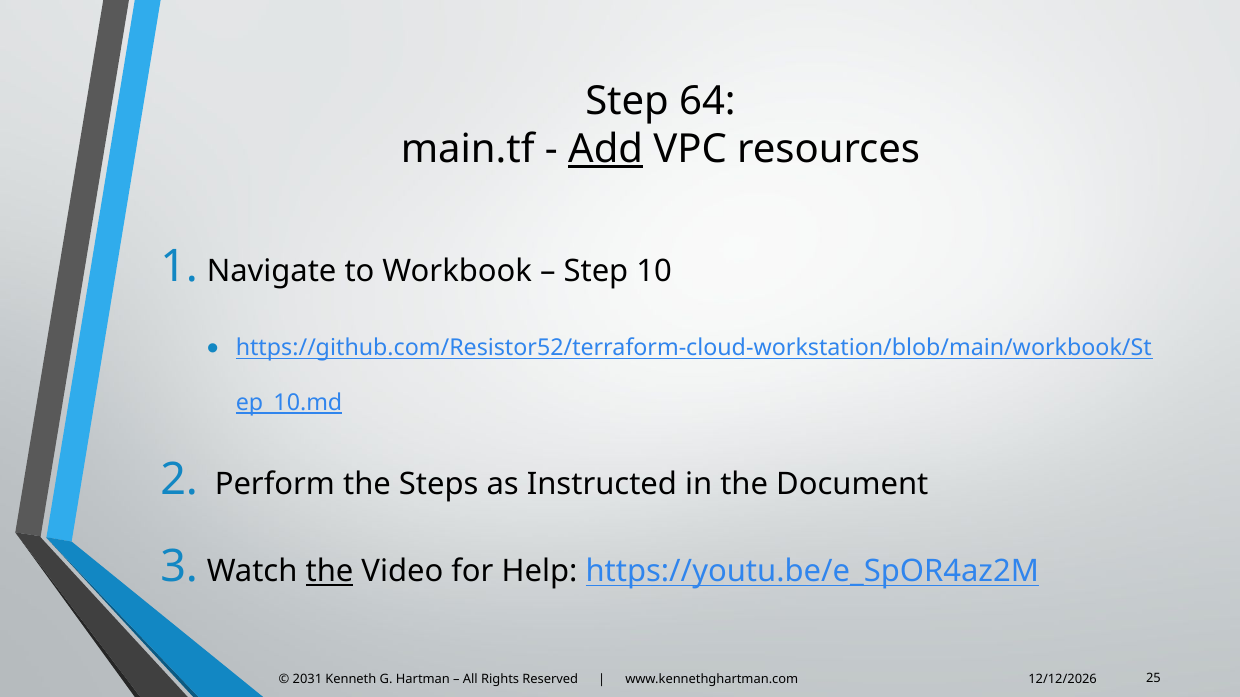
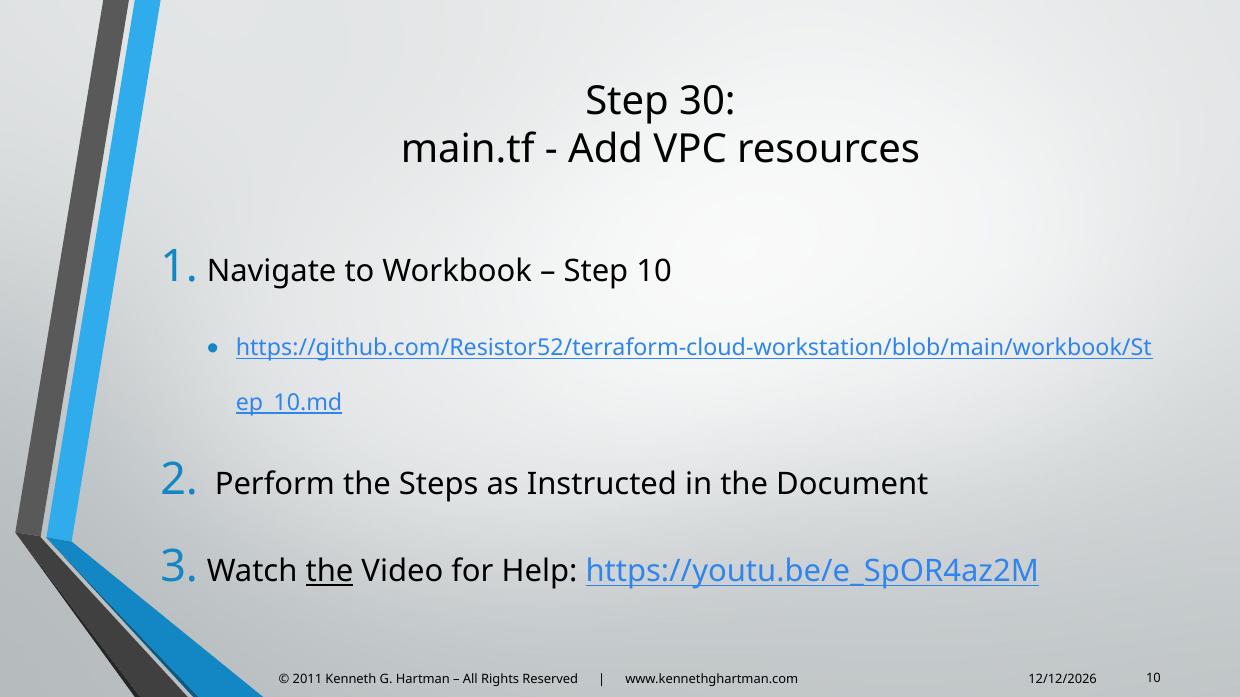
64: 64 -> 30 (707, 101)
Add underline: present -> none (606, 149)
25: 25 -> 10 (1153, 679)
2031: 2031 -> 2011 (307, 680)
